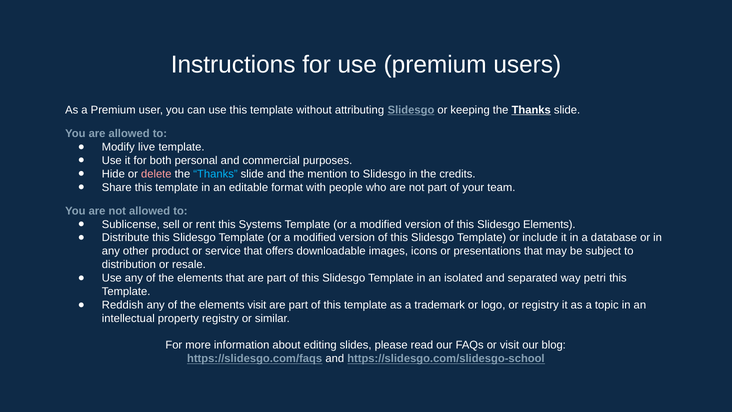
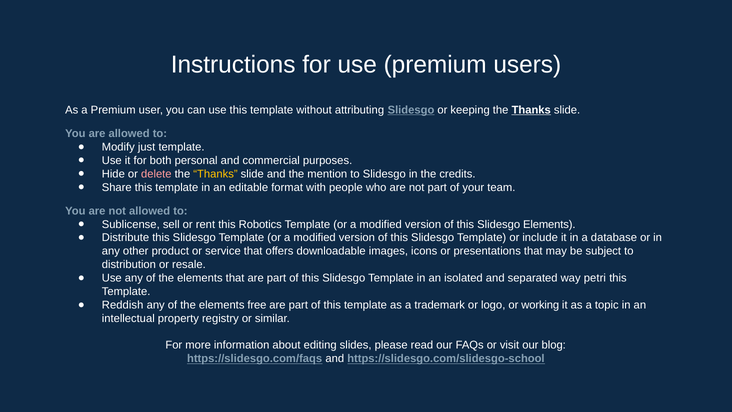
live: live -> just (147, 147)
Thanks colour: light blue -> yellow (215, 174)
Systems: Systems -> Robotics (260, 224)
elements visit: visit -> free (257, 305)
or registry: registry -> working (540, 305)
